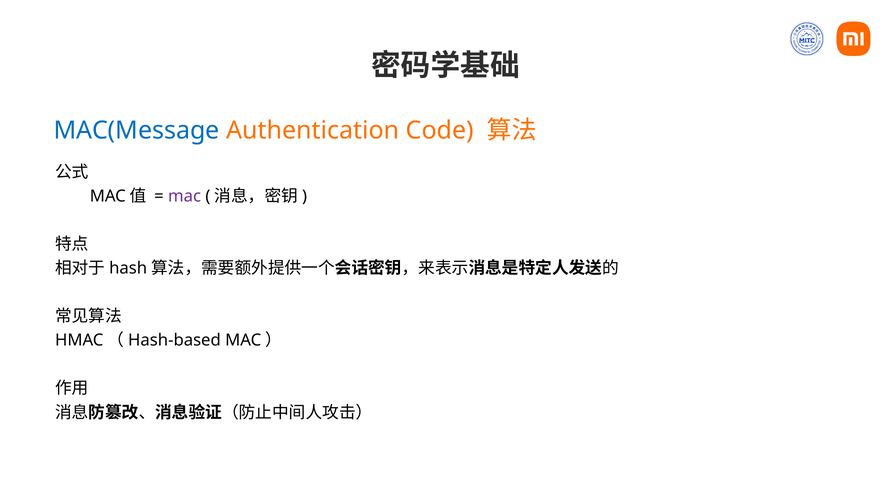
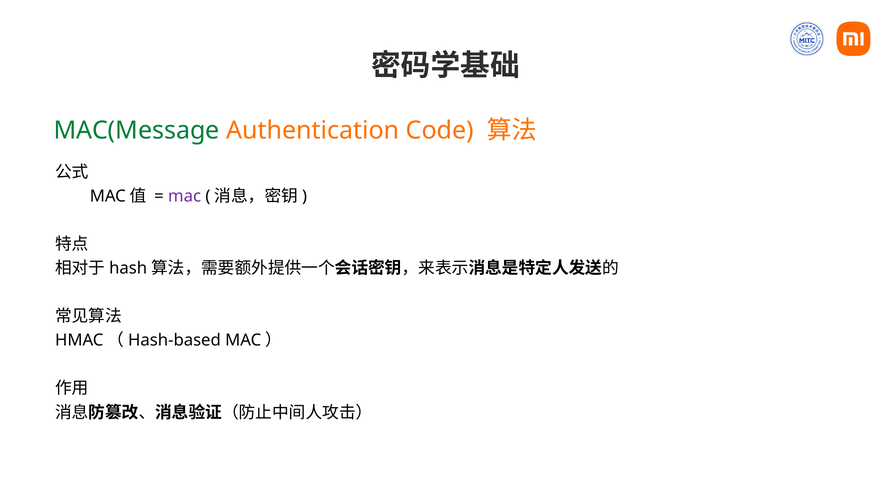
MAC(Message colour: blue -> green (137, 131)
